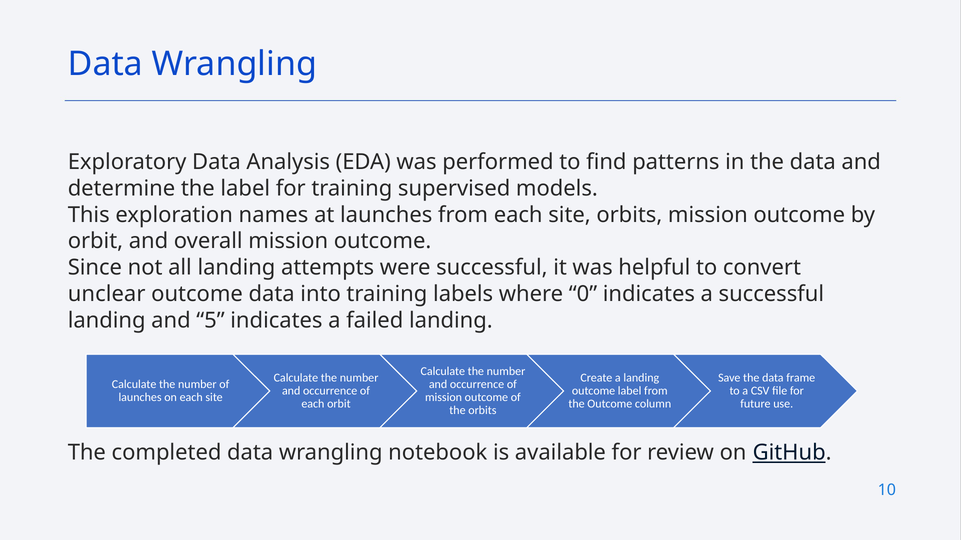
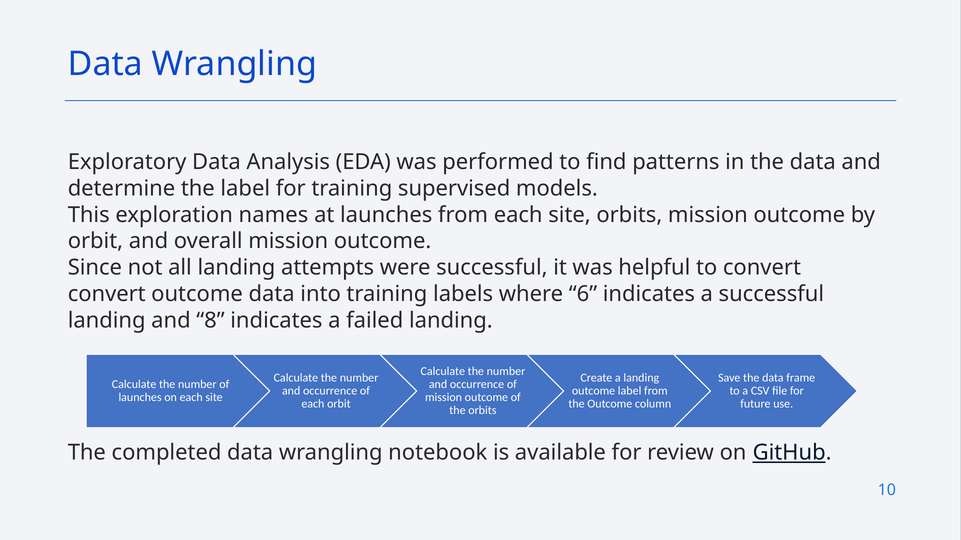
unclear: unclear -> convert (107, 294)
0: 0 -> 6 (583, 294)
5: 5 -> 8 (211, 321)
